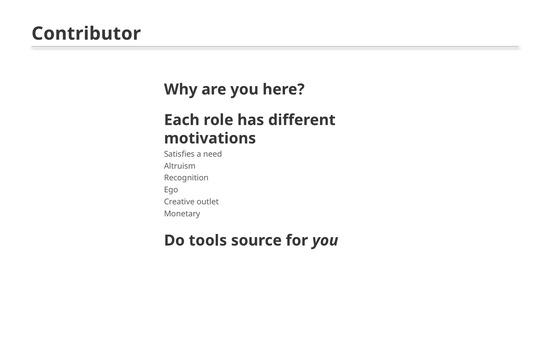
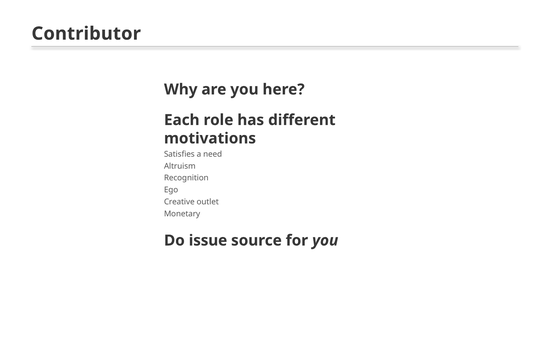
tools: tools -> issue (208, 240)
